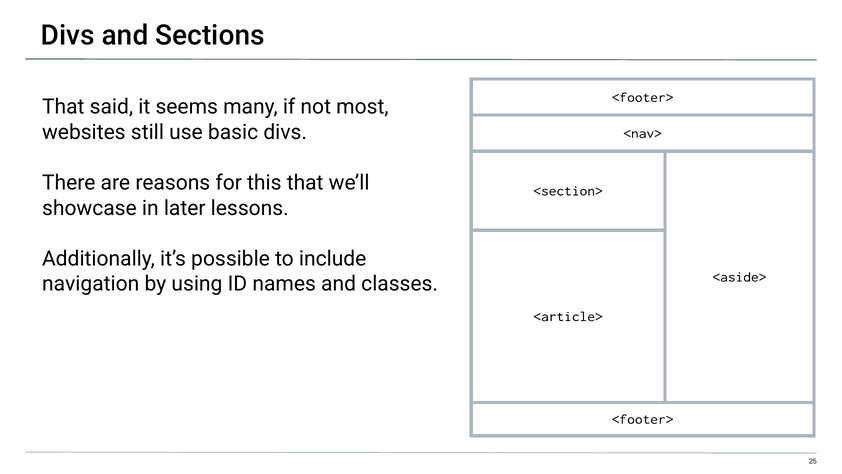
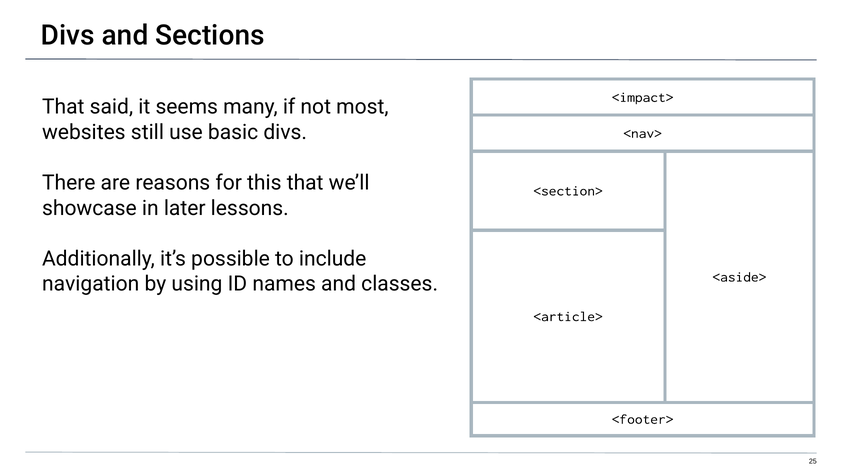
<footer>: <footer> -> <impact> (643, 97)
